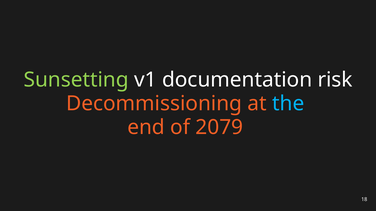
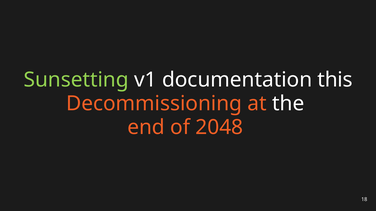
risk: risk -> this (335, 80)
the colour: light blue -> white (288, 104)
2079: 2079 -> 2048 (219, 127)
